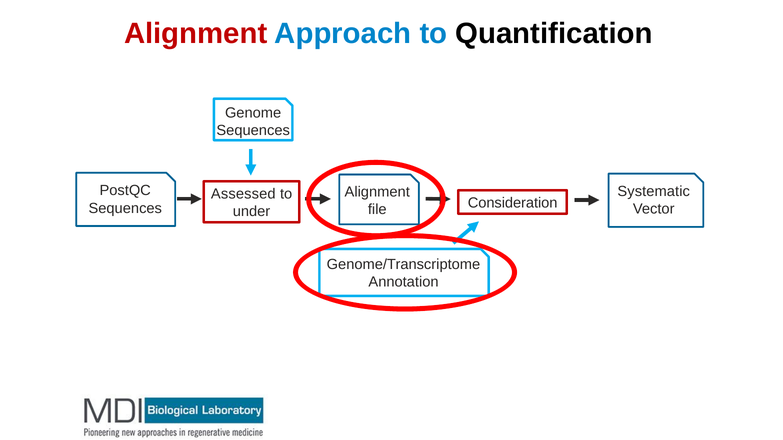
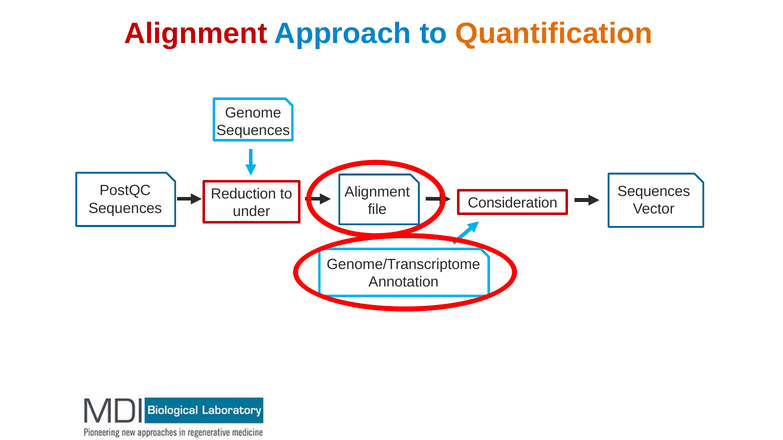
Quantification colour: black -> orange (554, 34)
Systematic: Systematic -> Sequences (654, 192)
Assessed: Assessed -> Reduction (243, 194)
